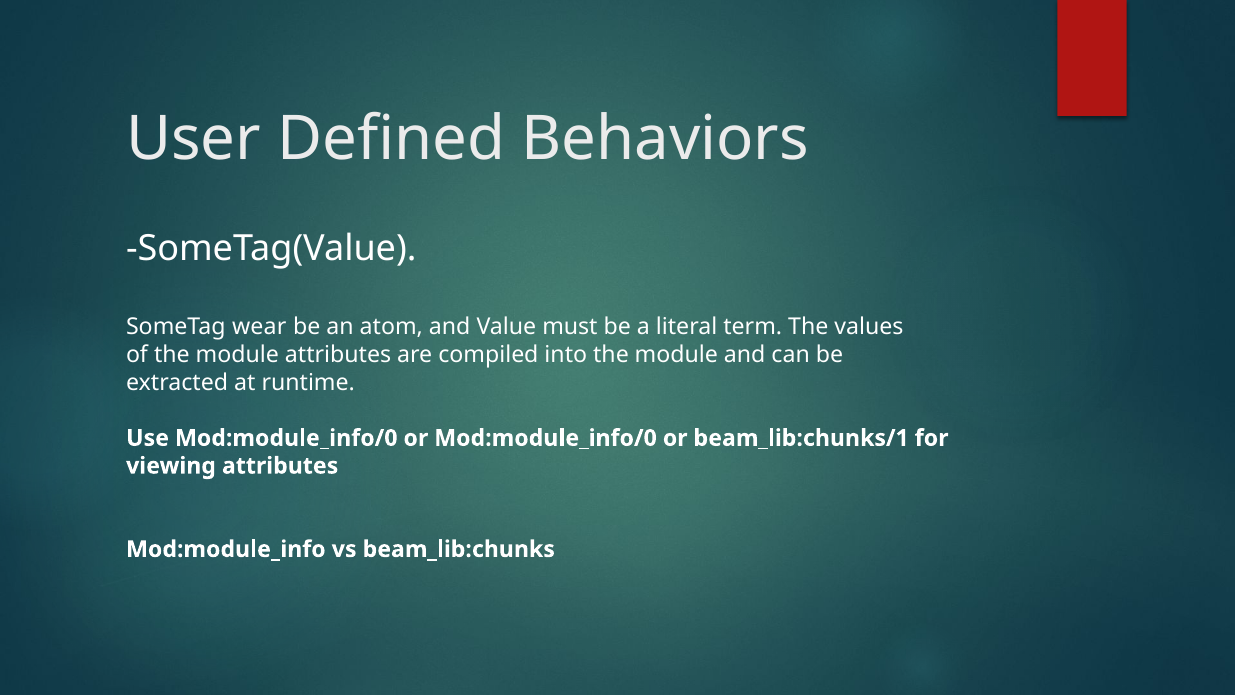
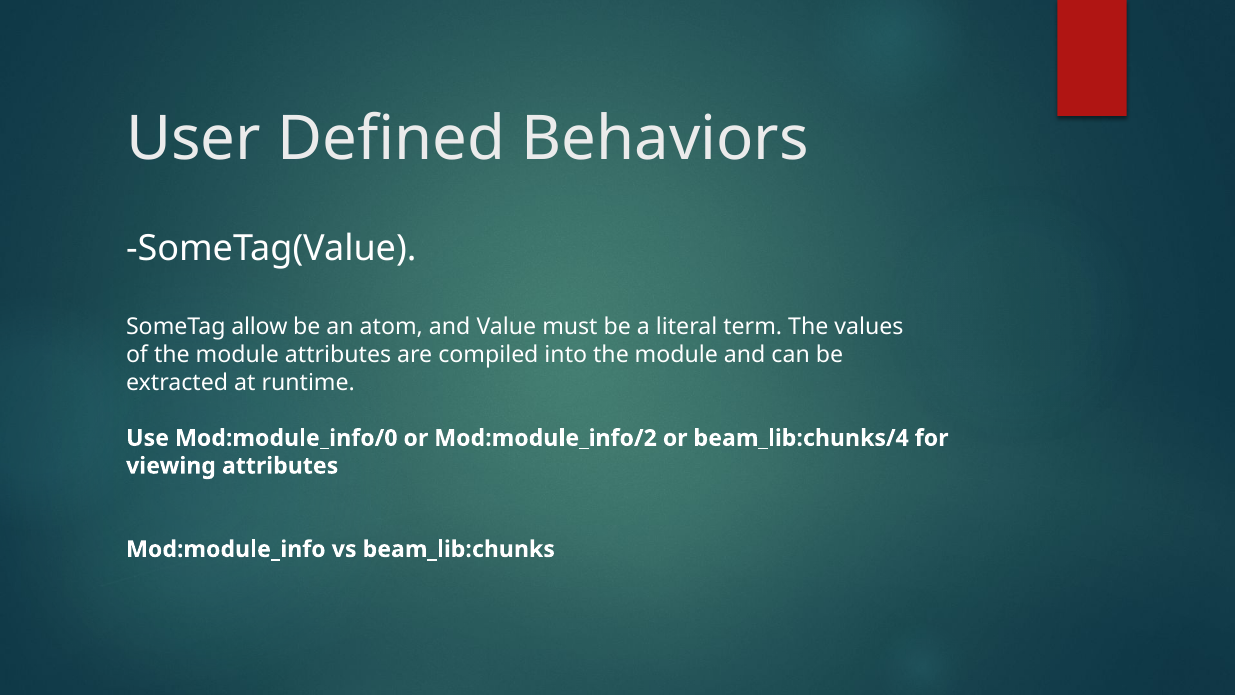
wear: wear -> allow (260, 327)
or Mod:module_info/0: Mod:module_info/0 -> Mod:module_info/2 (546, 438)
beam_lib:chunks/1: beam_lib:chunks/1 -> beam_lib:chunks/4 (801, 438)
